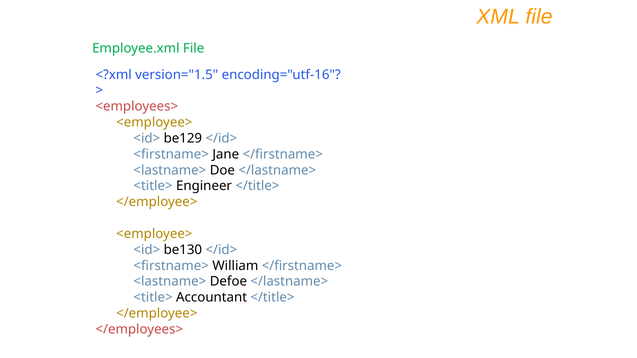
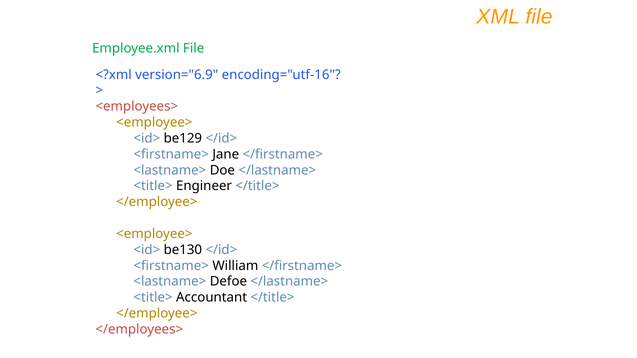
version="1.5: version="1.5 -> version="6.9 (177, 75)
